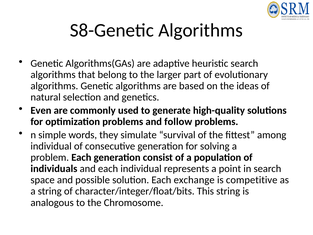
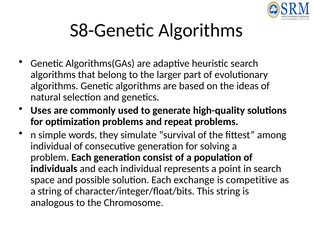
Even: Even -> Uses (41, 110)
follow: follow -> repeat (178, 122)
